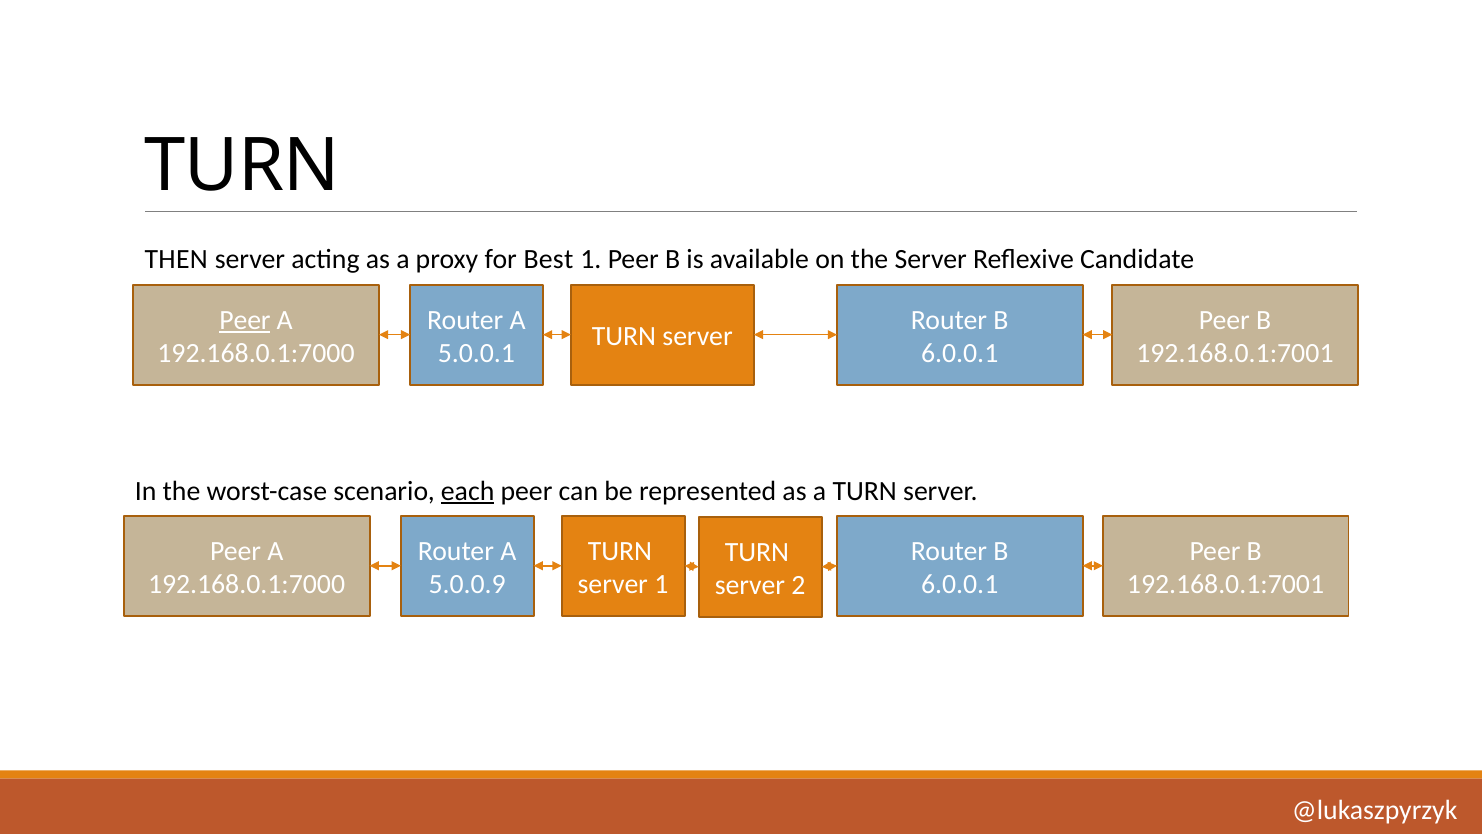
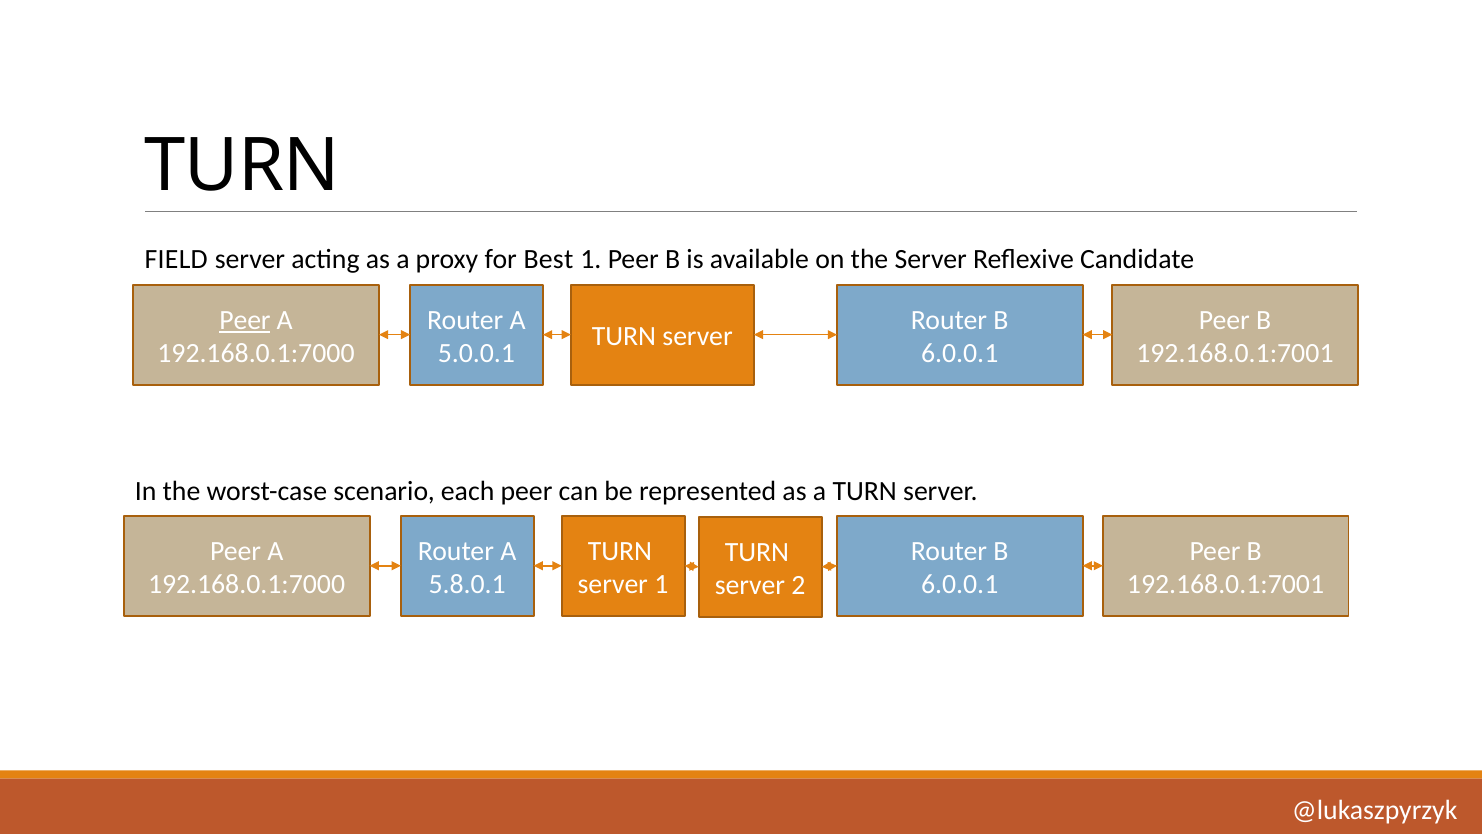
THEN: THEN -> FIELD (176, 260)
each underline: present -> none (468, 491)
5.0.0.9: 5.0.0.9 -> 5.8.0.1 (467, 584)
